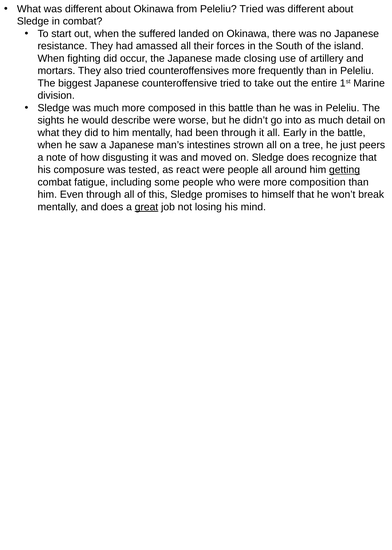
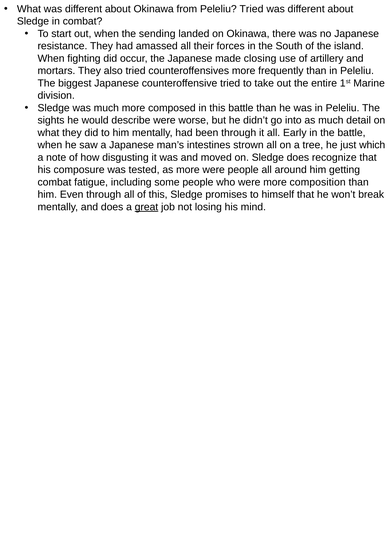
suffered: suffered -> sending (157, 34)
peers: peers -> which (372, 145)
as react: react -> more (188, 170)
getting underline: present -> none (345, 170)
